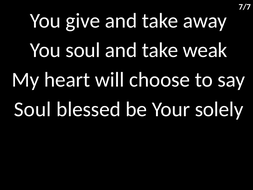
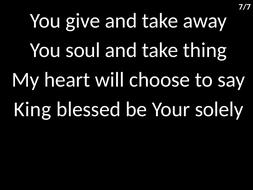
weak: weak -> thing (205, 50)
Soul: Soul -> King (32, 109)
